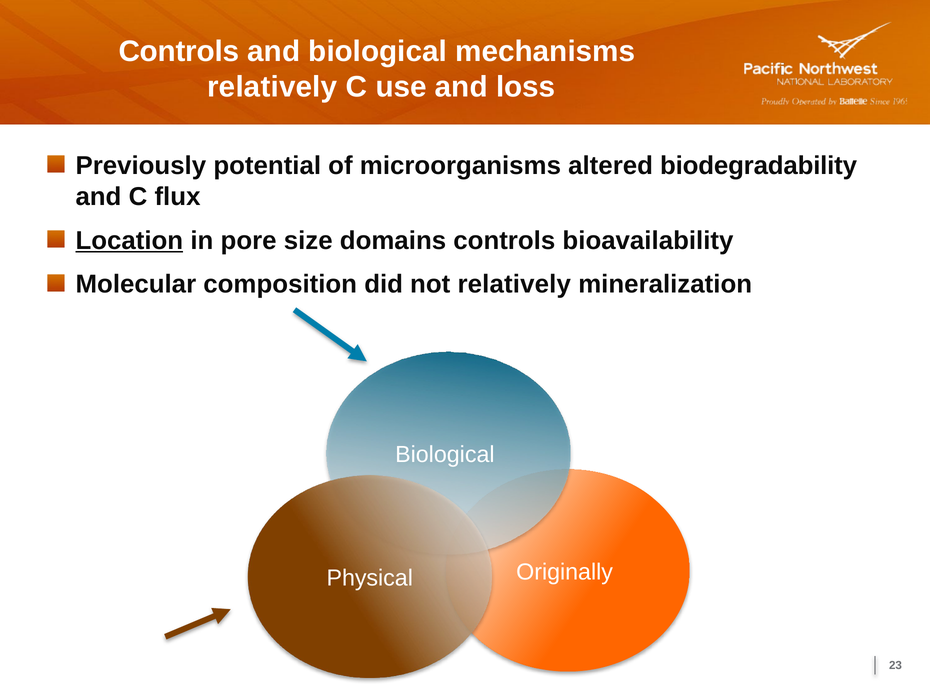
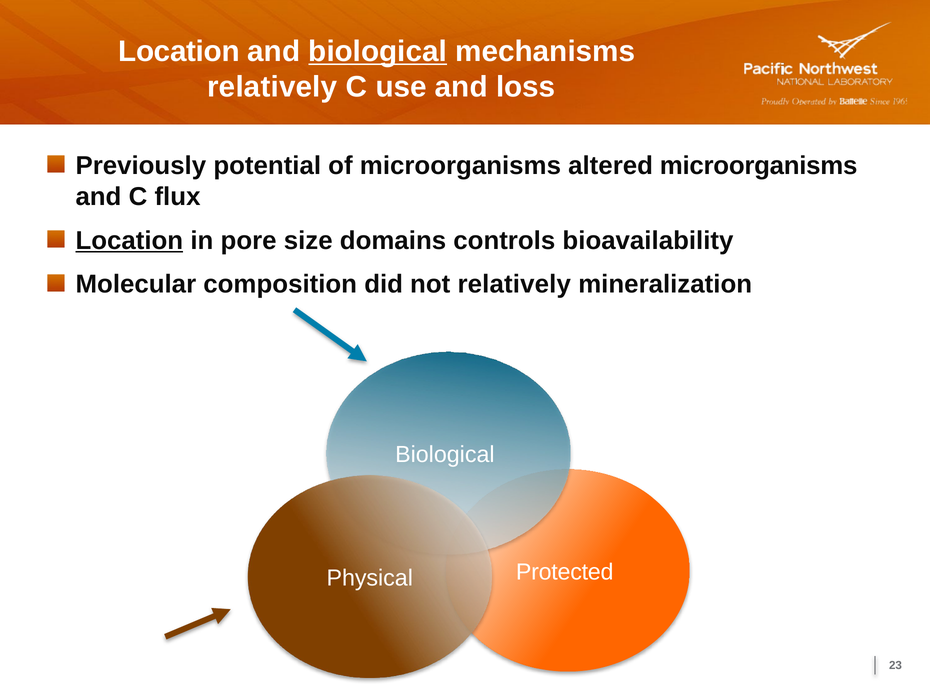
Controls: Controls -> Location (179, 52)
biological underline: none -> present (378, 52)
altered biodegradability: biodegradability -> microorganisms (759, 166)
Originally: Originally -> Protected (565, 573)
